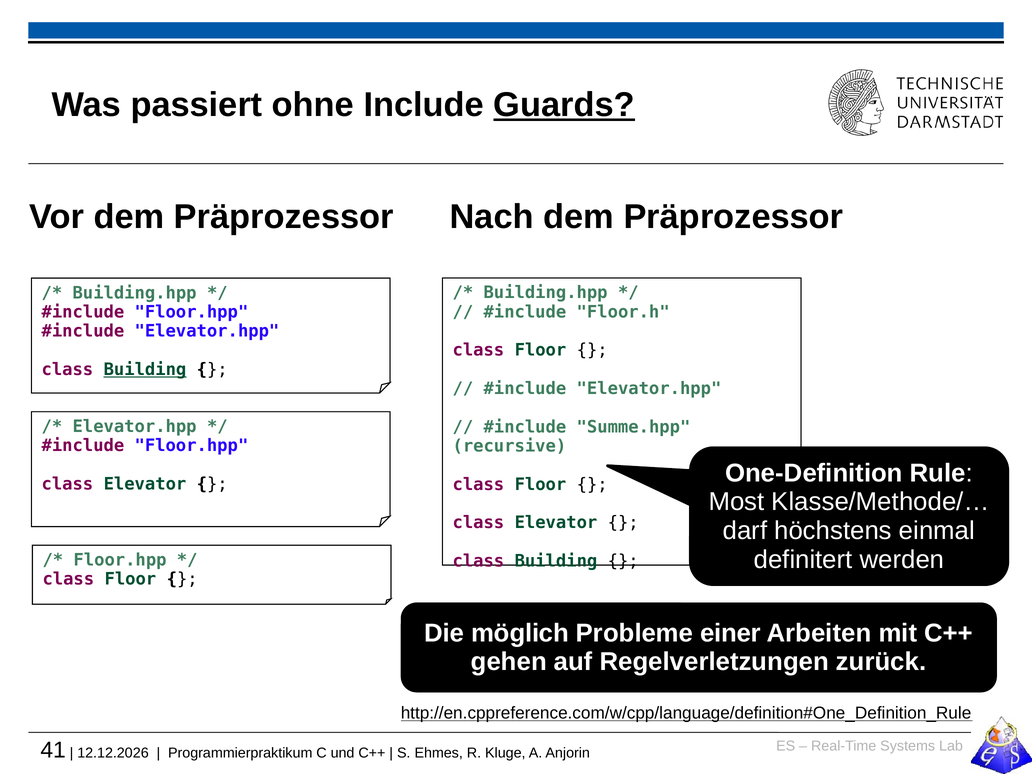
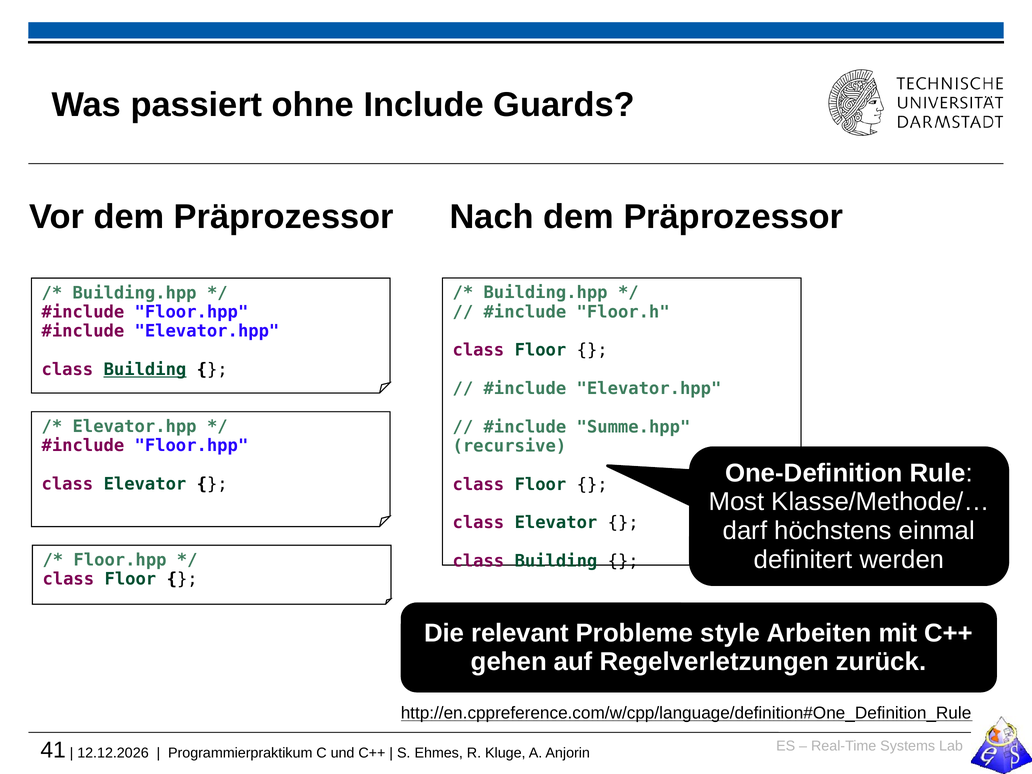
Guards underline: present -> none (564, 105)
möglich: möglich -> relevant (520, 633)
einer: einer -> style (730, 633)
